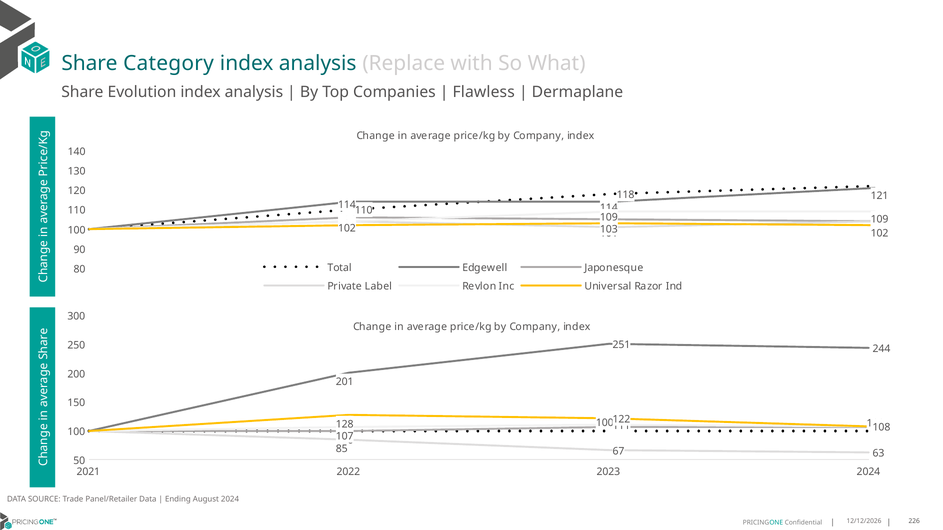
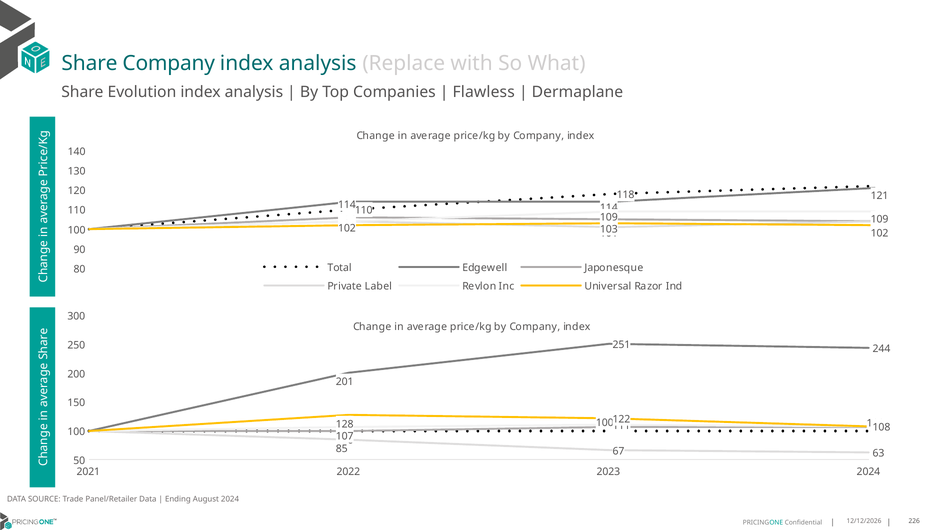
Share Category: Category -> Company (169, 63)
